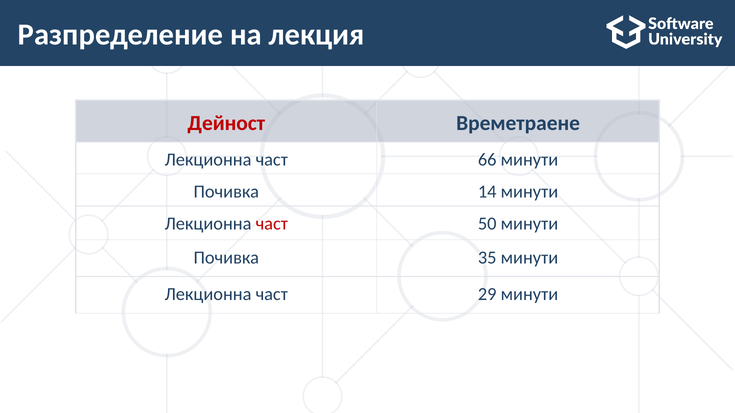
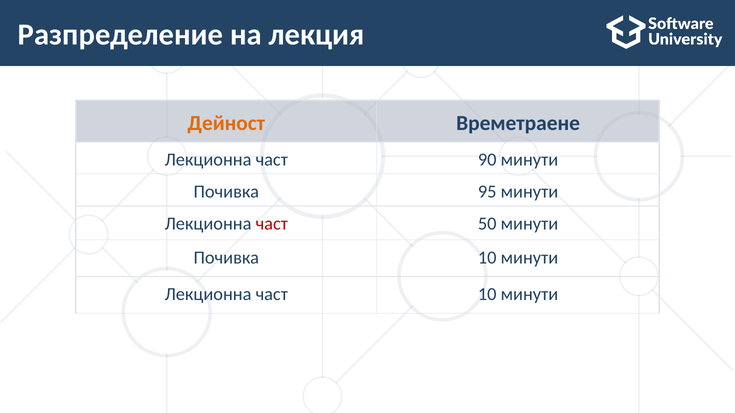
Дейност colour: red -> orange (226, 124)
66: 66 -> 90 (487, 160)
14: 14 -> 95 (487, 192)
Почивка 35: 35 -> 10 (487, 258)
част 29: 29 -> 10 (487, 295)
